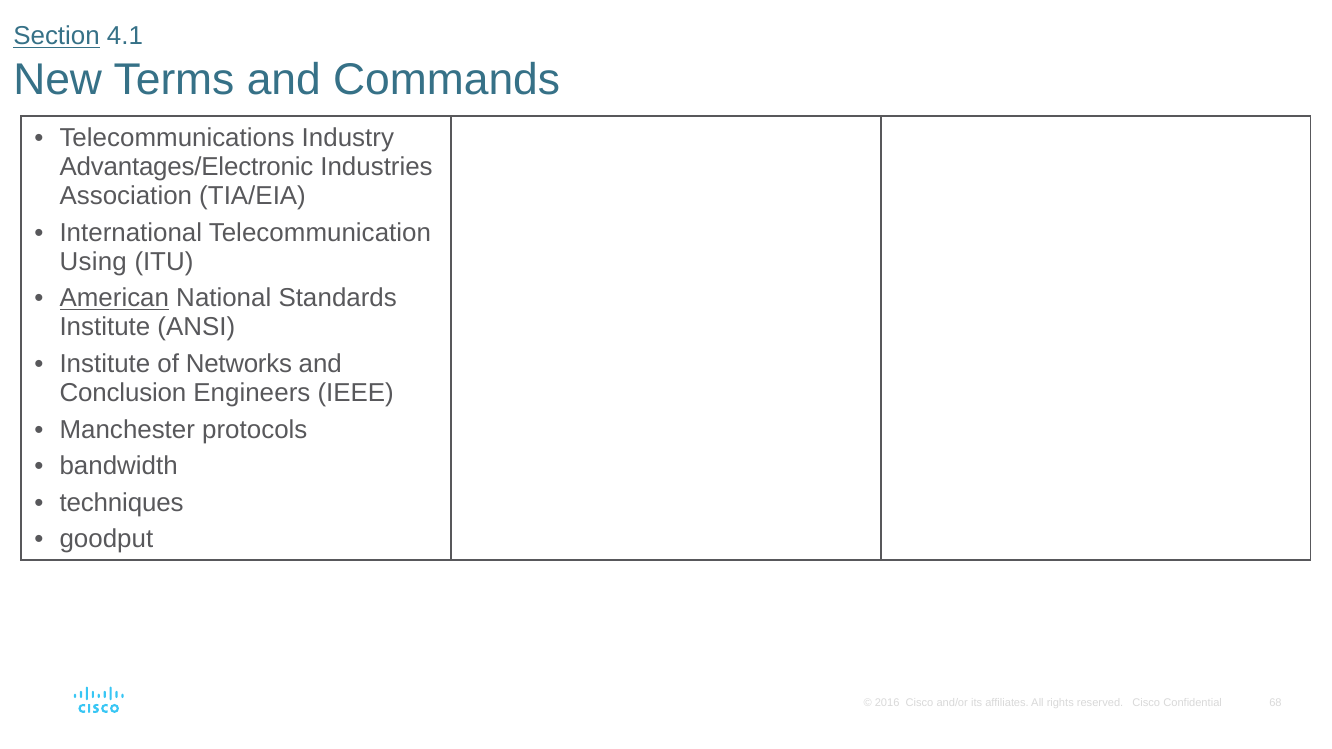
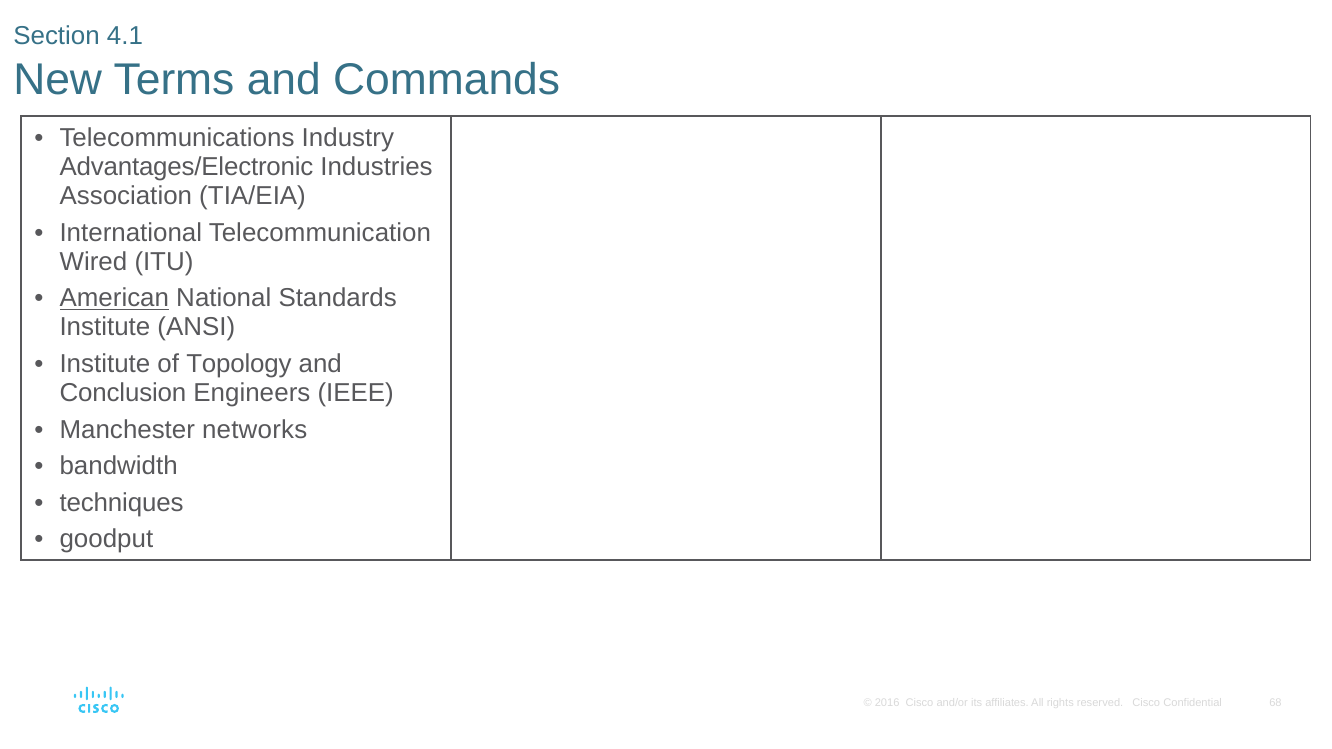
Section underline: present -> none (57, 36)
Using: Using -> Wired (93, 262)
Networks: Networks -> Topology (239, 364)
protocols: protocols -> networks (255, 430)
